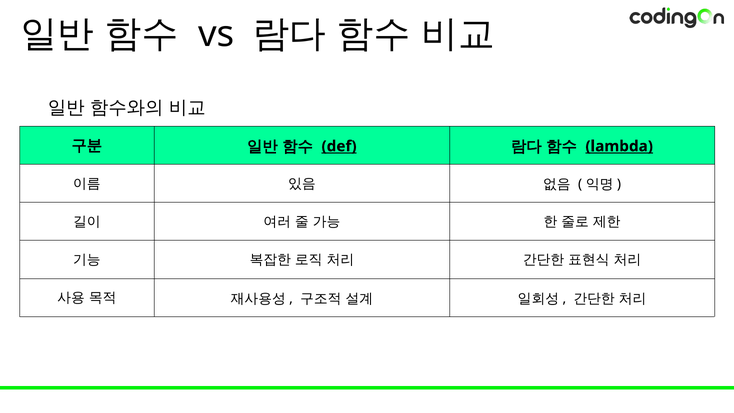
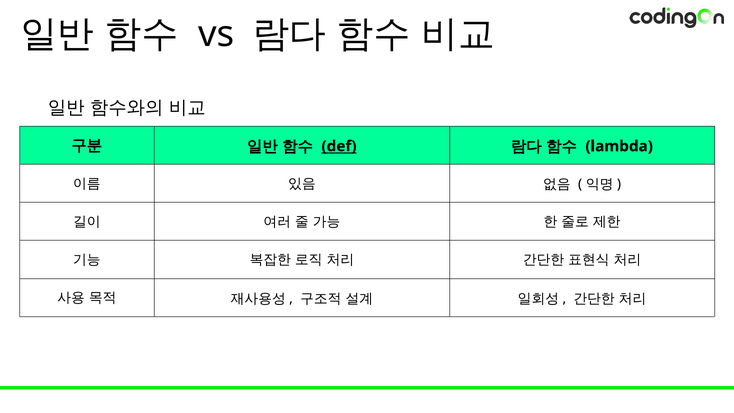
lambda underline: present -> none (619, 146)
